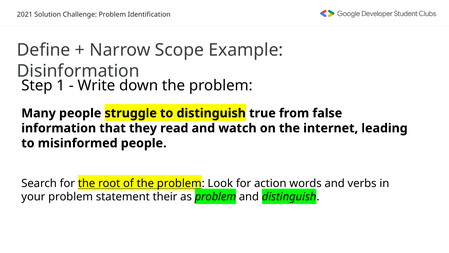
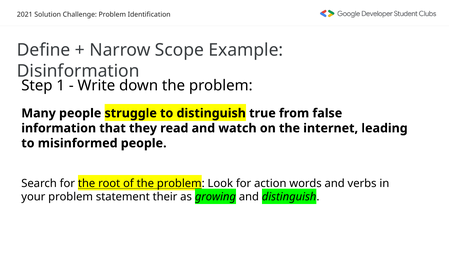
as problem: problem -> growing (215, 197)
